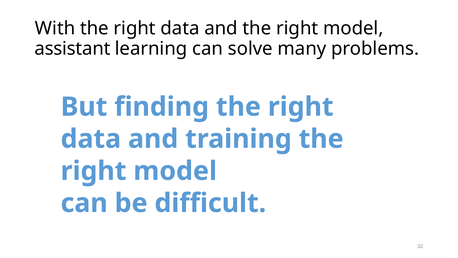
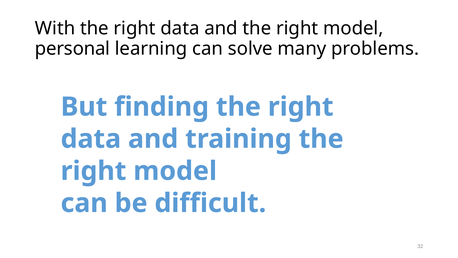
assistant: assistant -> personal (73, 49)
